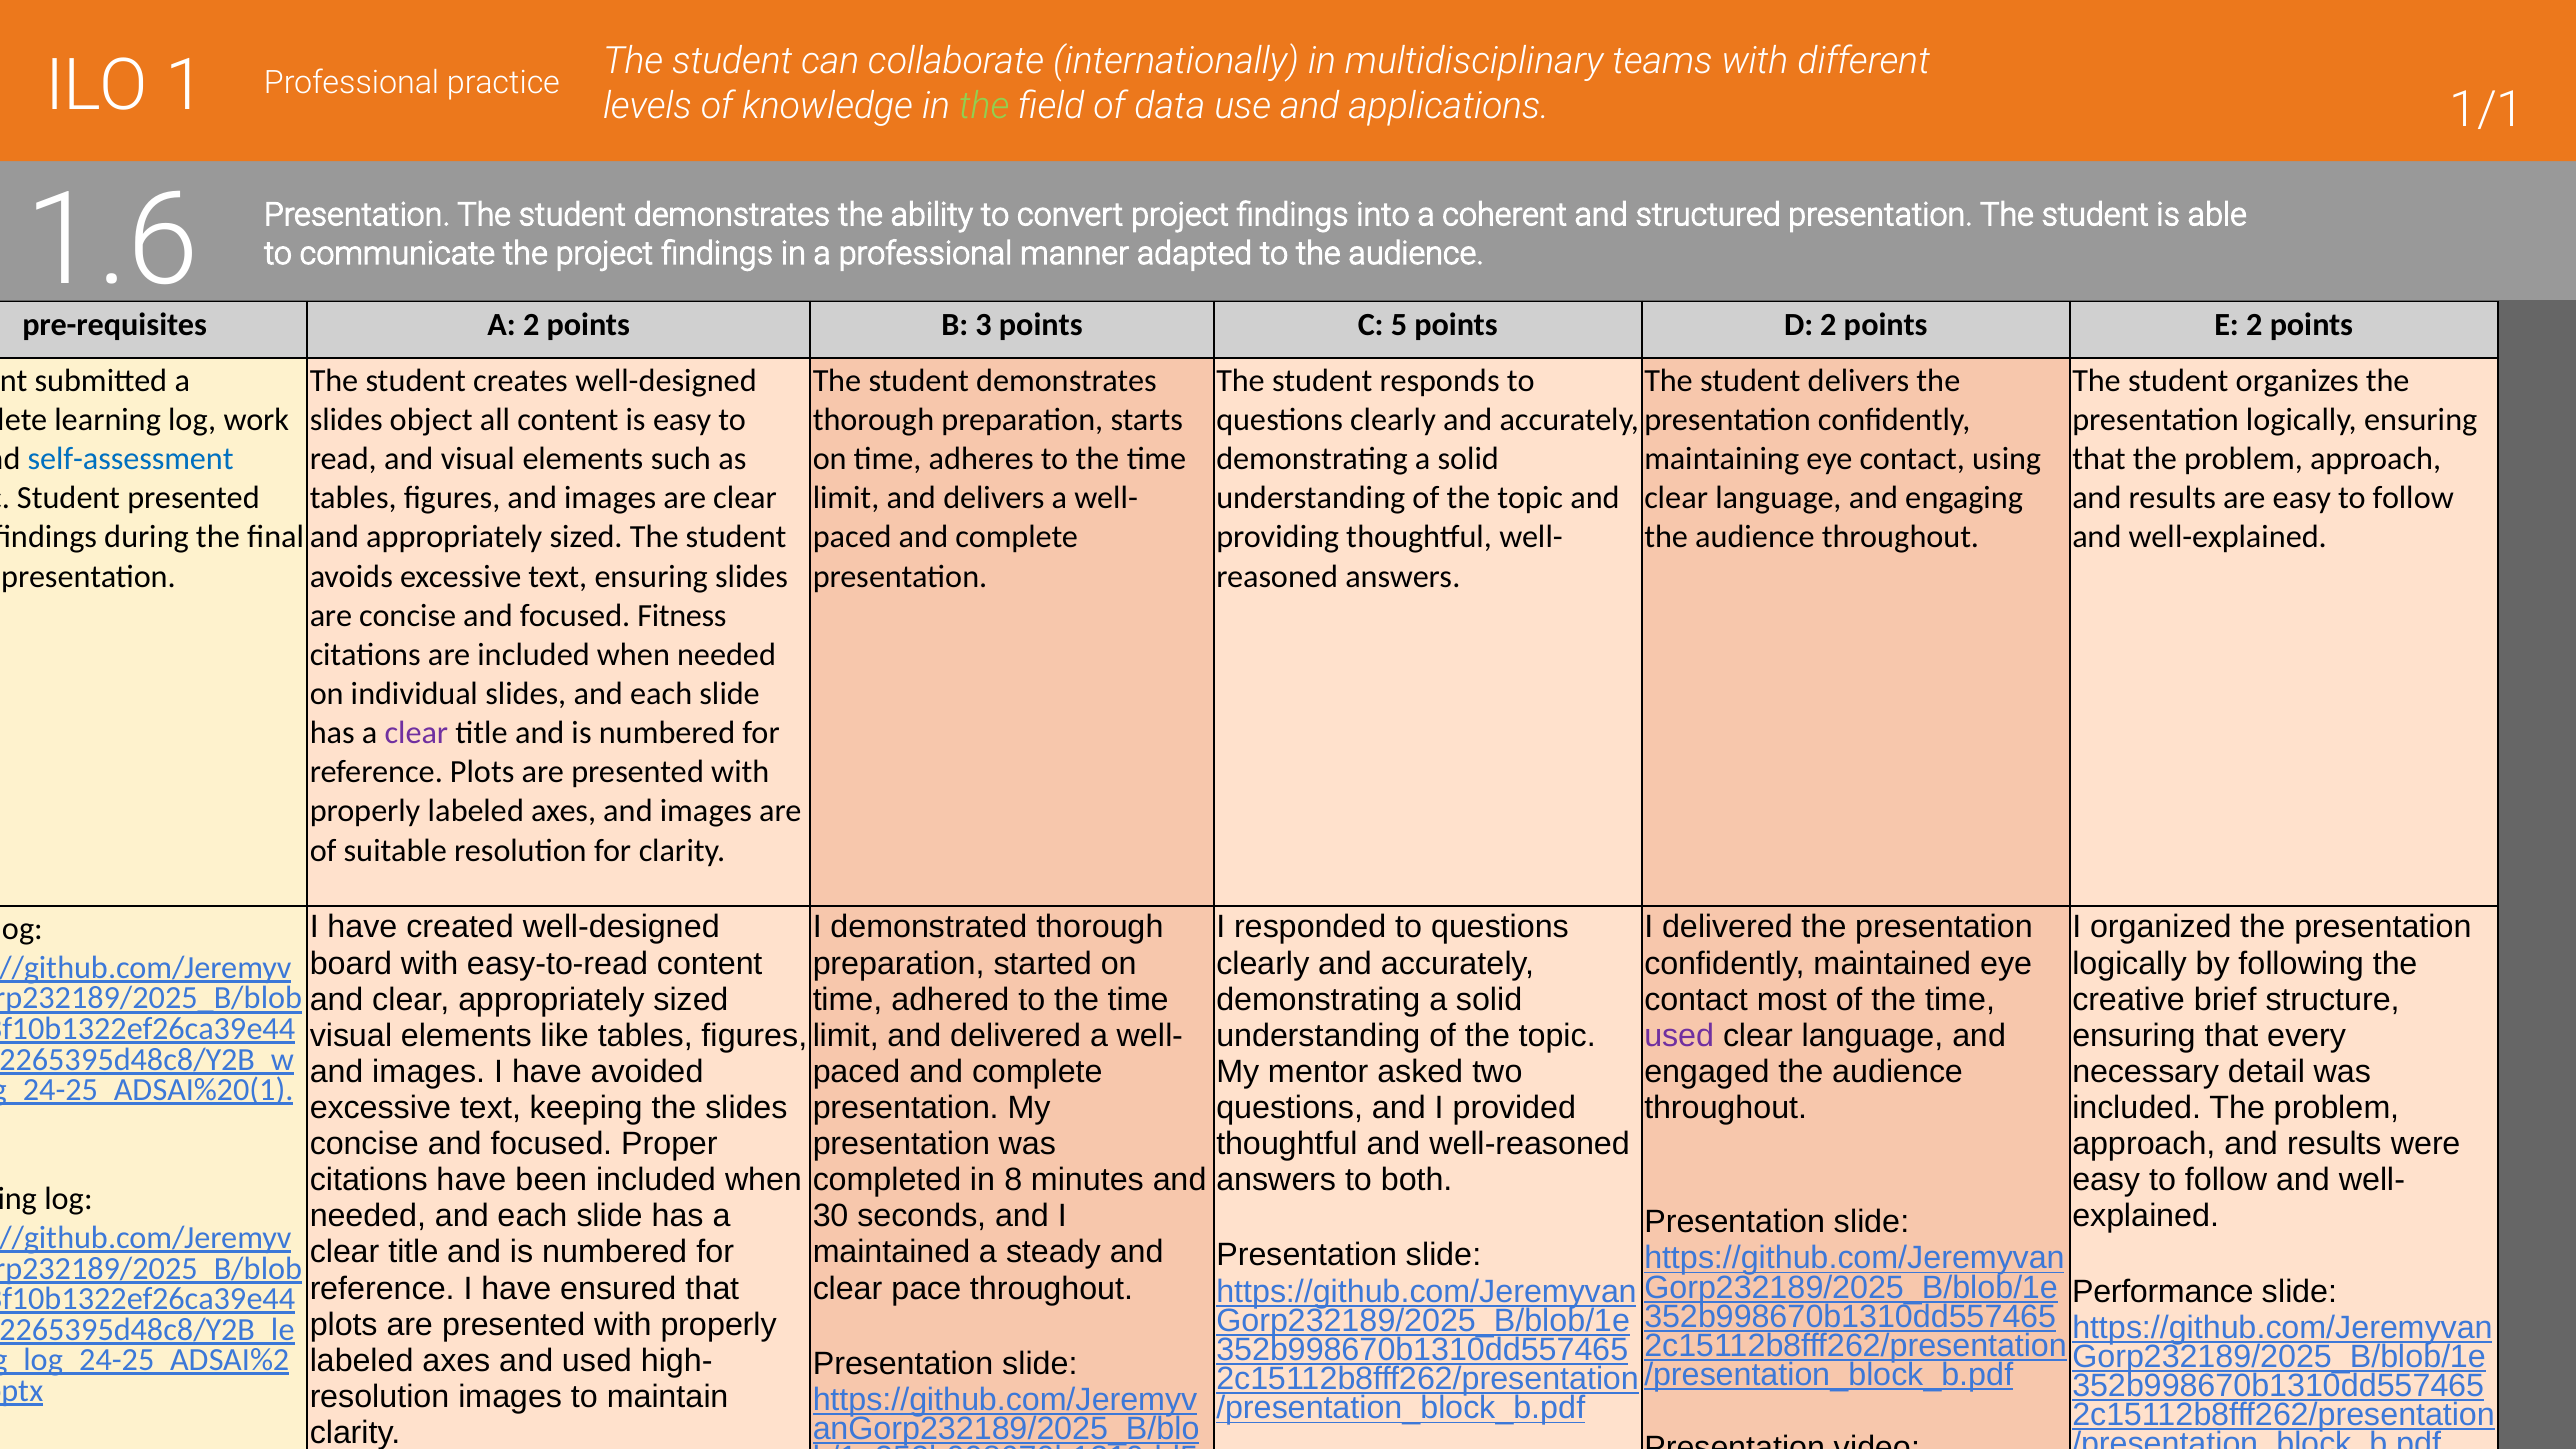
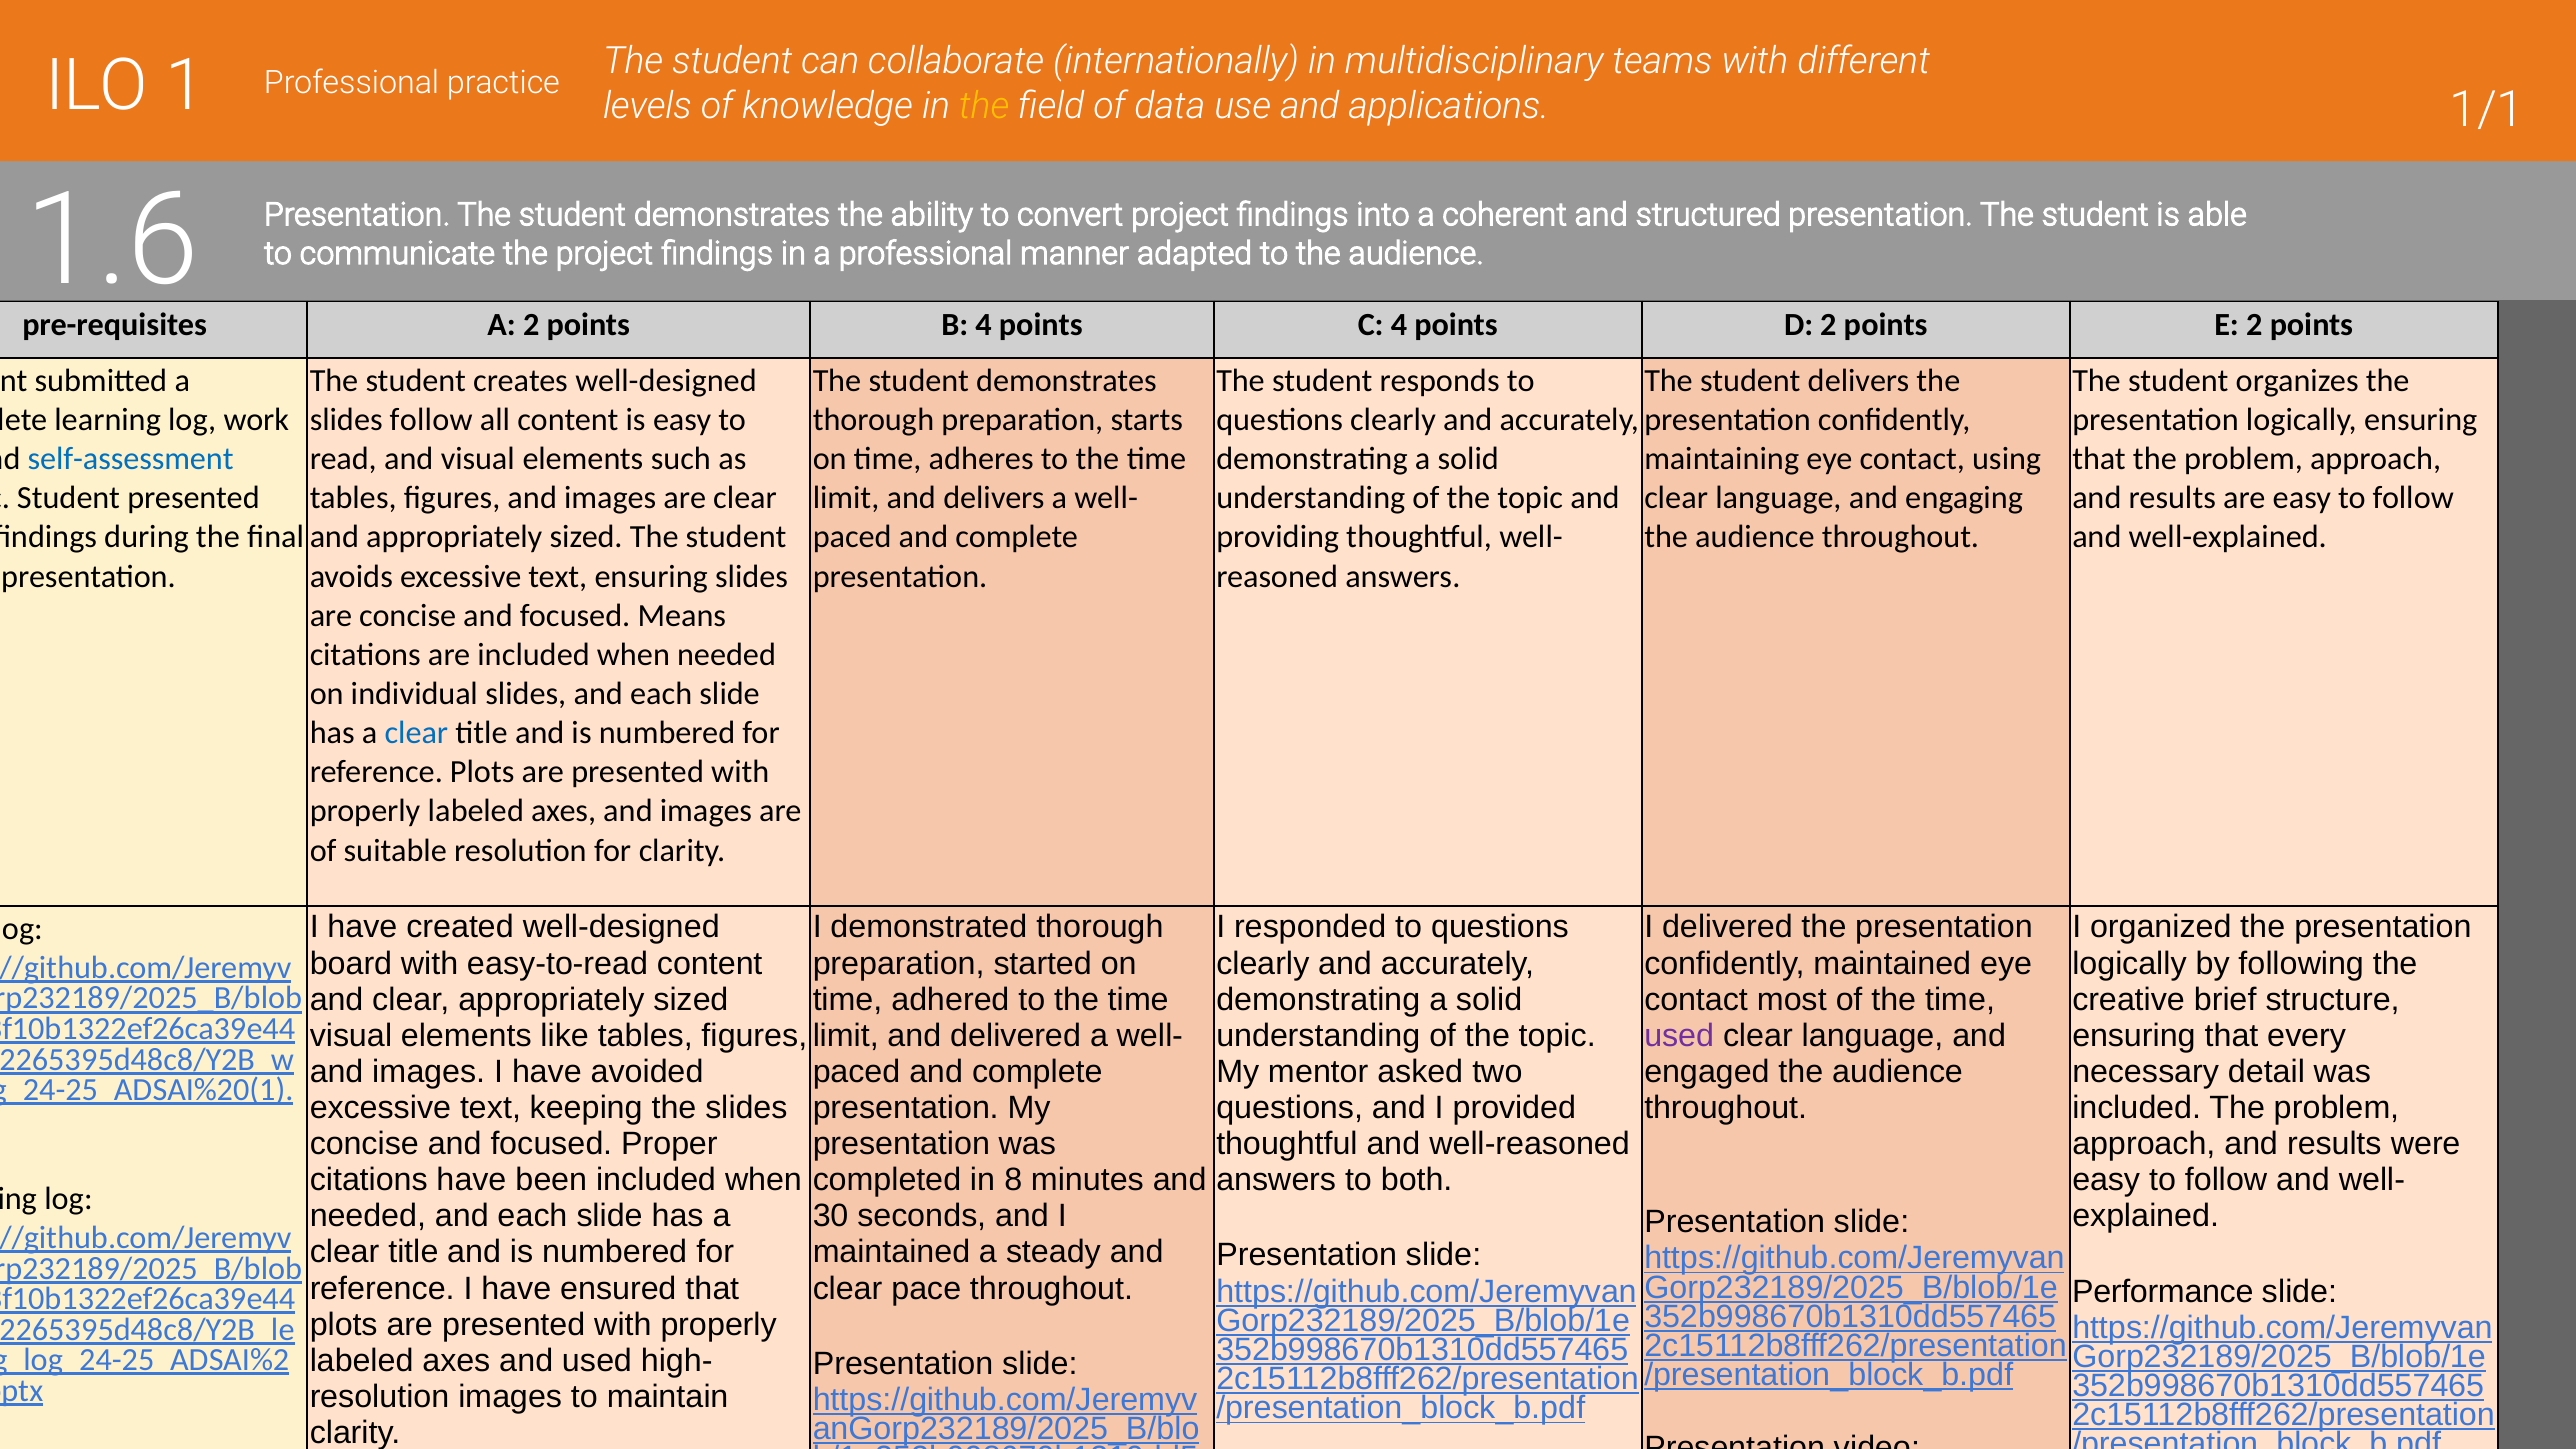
the colour: light green -> yellow (984, 106)
B 3: 3 -> 4 (983, 325)
C 5: 5 -> 4 (1399, 325)
slides object: object -> follow (431, 420)
Fitness: Fitness -> Means (682, 616)
clear colour: purple -> blue (416, 733)
